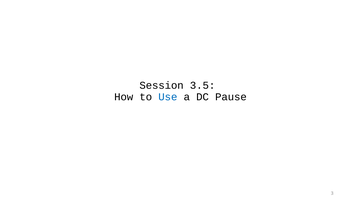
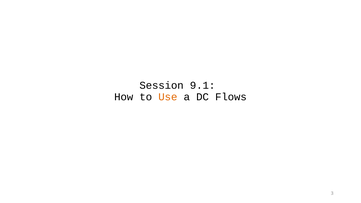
3.5: 3.5 -> 9.1 (203, 85)
Use colour: blue -> orange (168, 97)
Pause: Pause -> Flows (231, 97)
